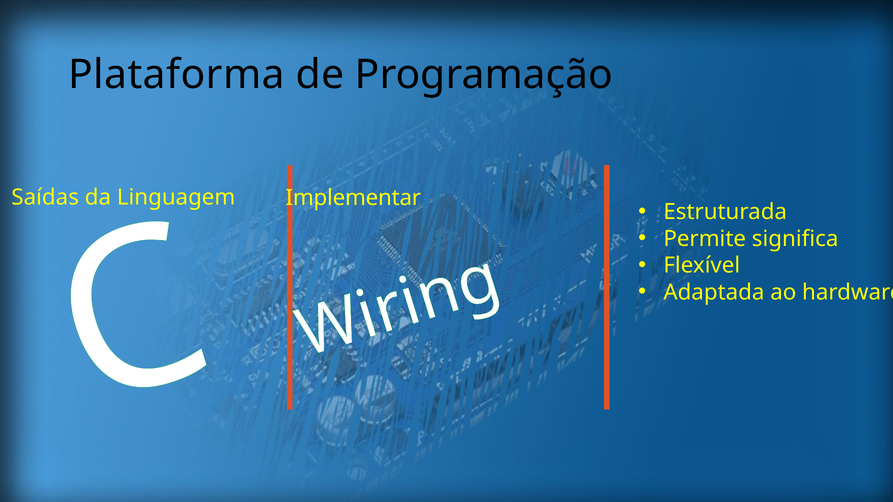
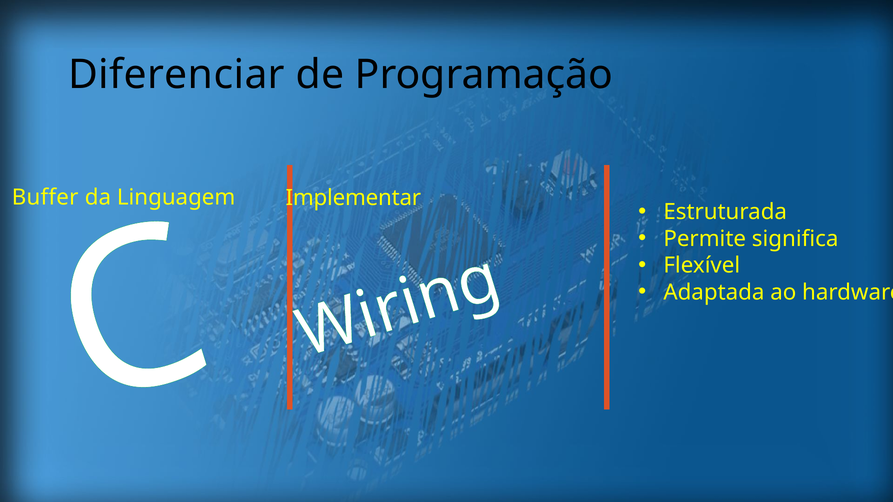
Plataforma: Plataforma -> Diferenciar (176, 75)
Saídas: Saídas -> Buffer (45, 198)
